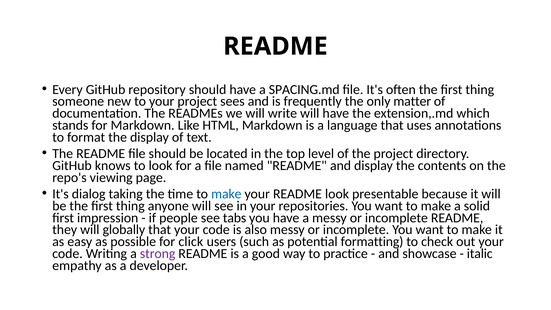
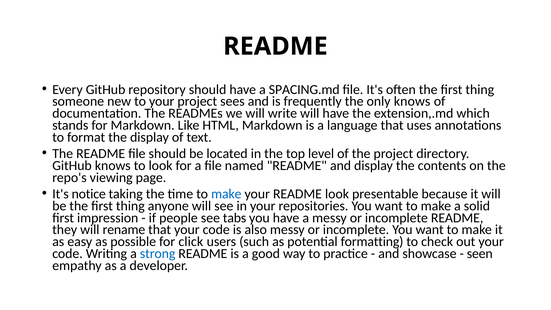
only matter: matter -> knows (412, 101)
dialog: dialog -> notice (89, 194)
globally: globally -> rename (124, 230)
strong colour: purple -> blue (158, 253)
italic: italic -> seen (480, 253)
